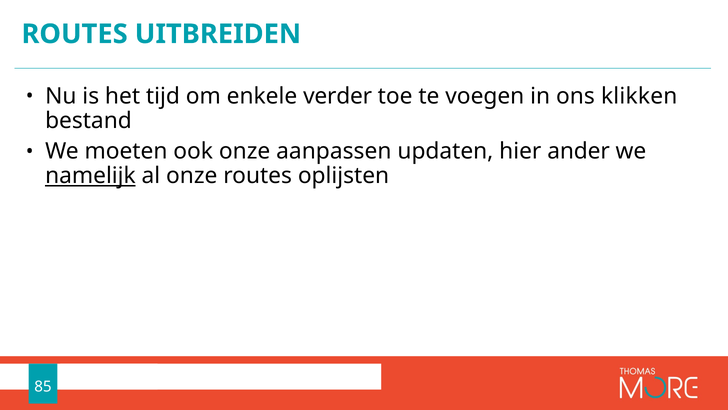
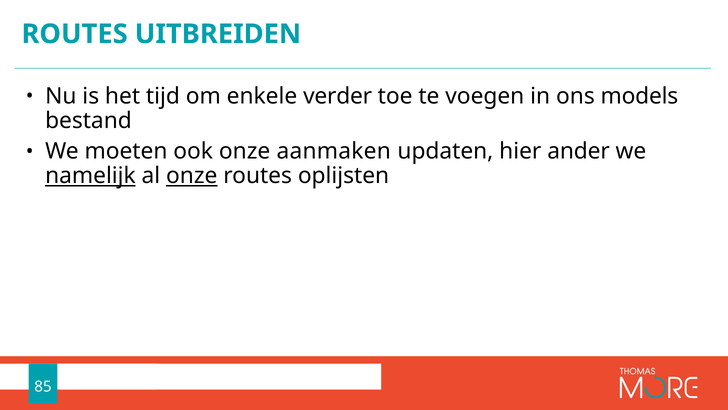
klikken: klikken -> models (639, 96)
aanpassen: aanpassen -> aanmaken (334, 151)
onze underline: none -> present (192, 176)
